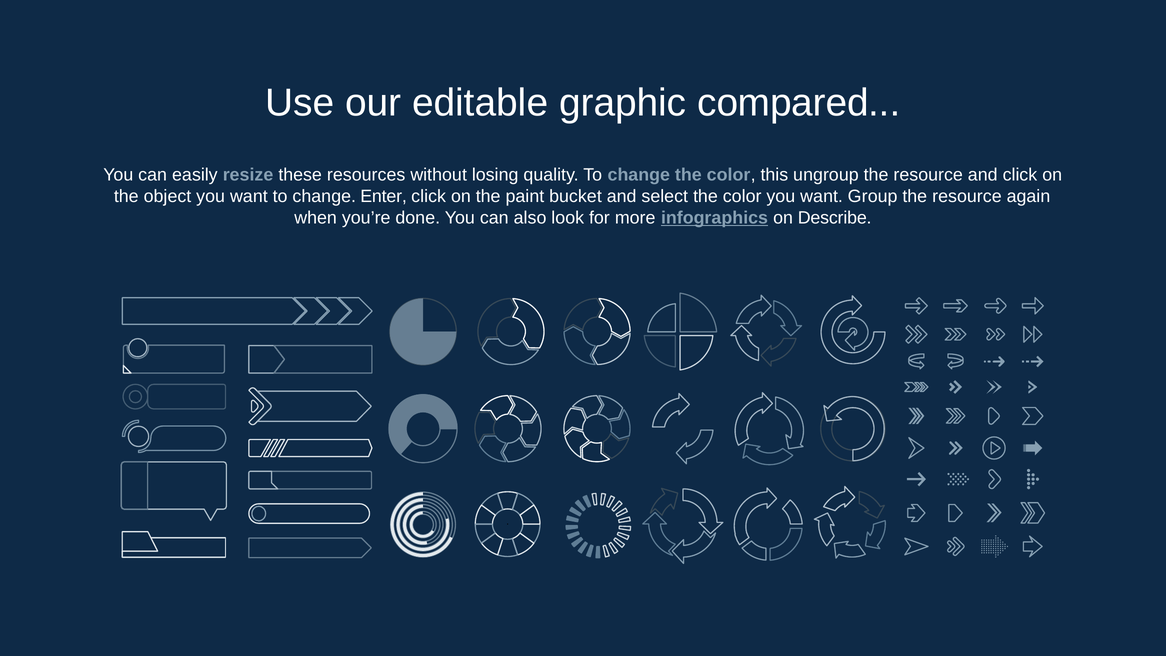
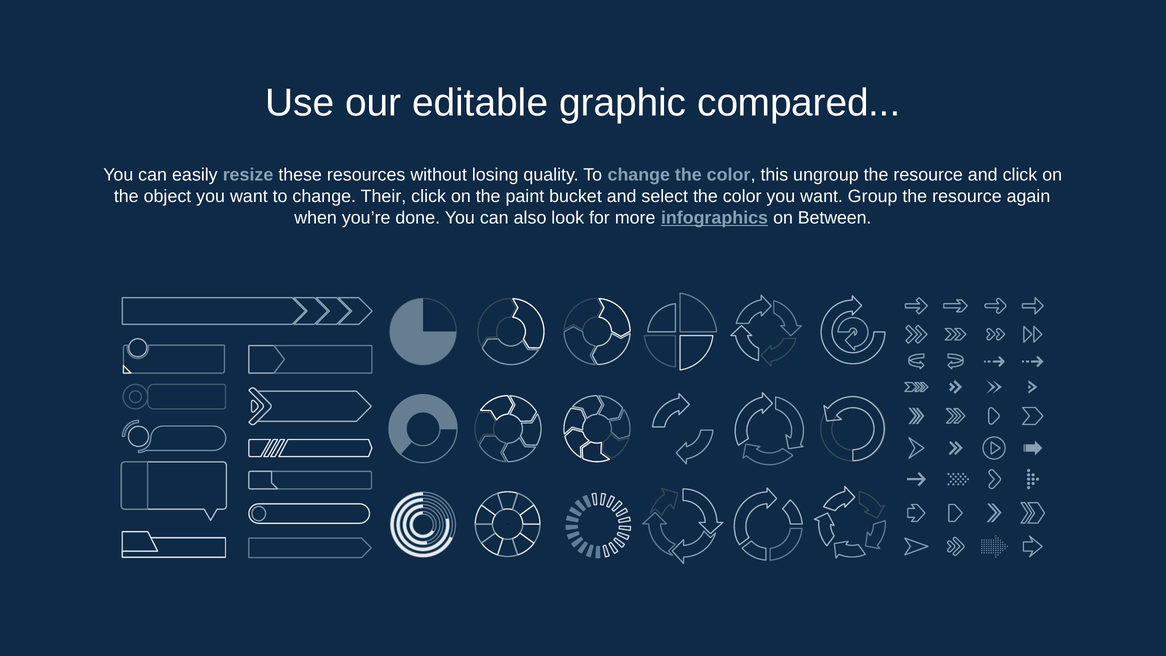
Enter: Enter -> Their (383, 196)
Describe: Describe -> Between (835, 218)
